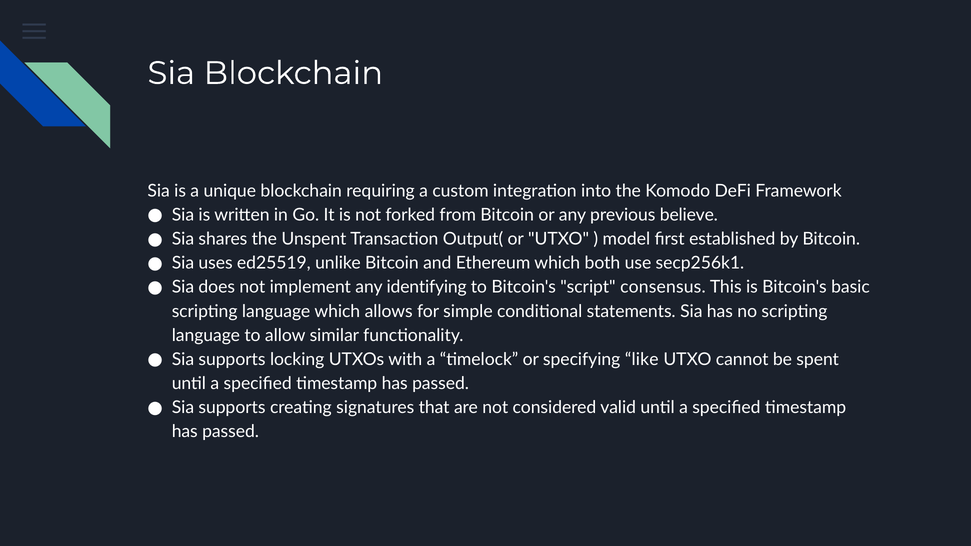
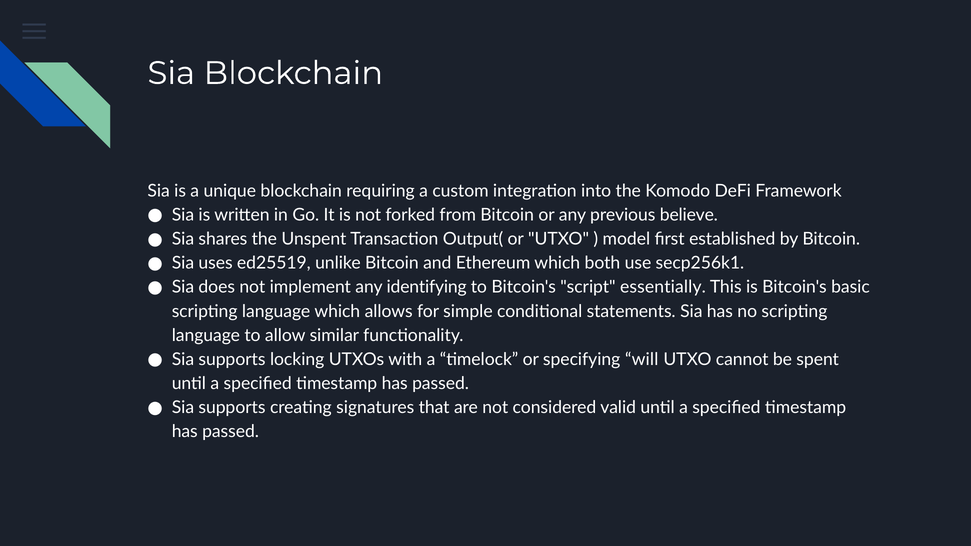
consensus: consensus -> essentially (663, 287)
like: like -> will (642, 360)
